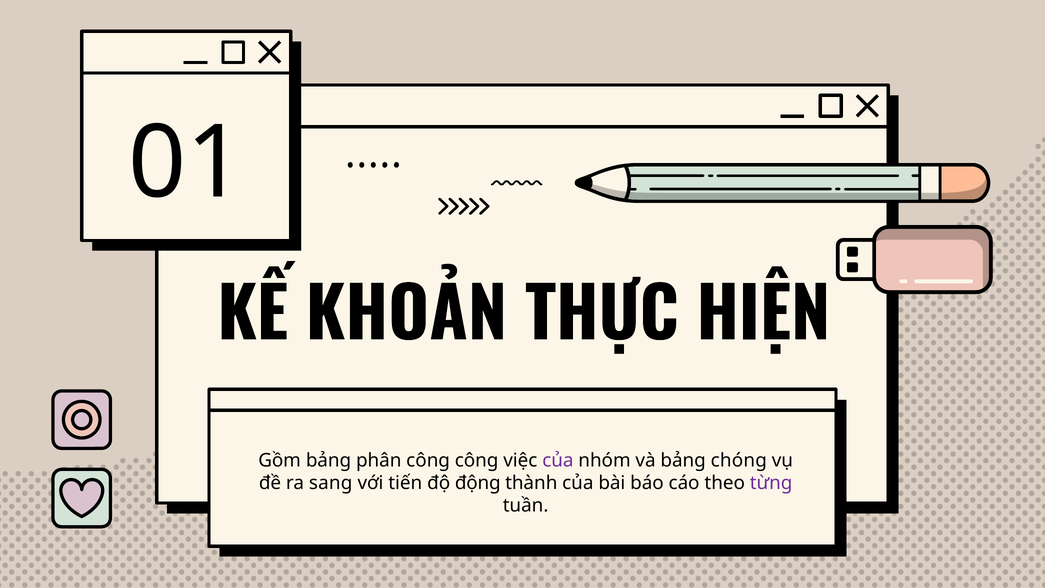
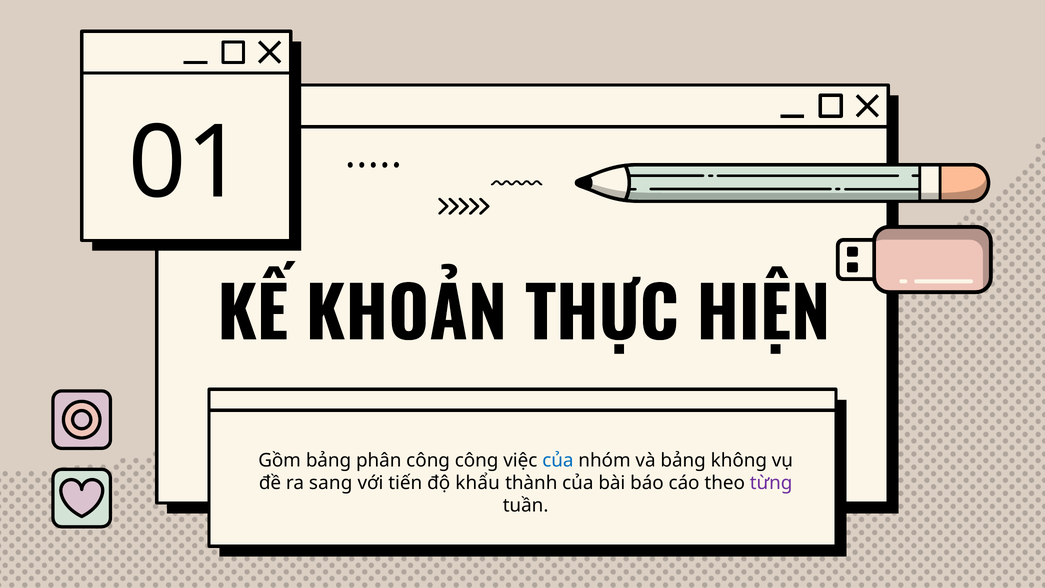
của colour: purple -> blue (558, 460)
chóng: chóng -> không (739, 460)
động: động -> khẩu (478, 483)
